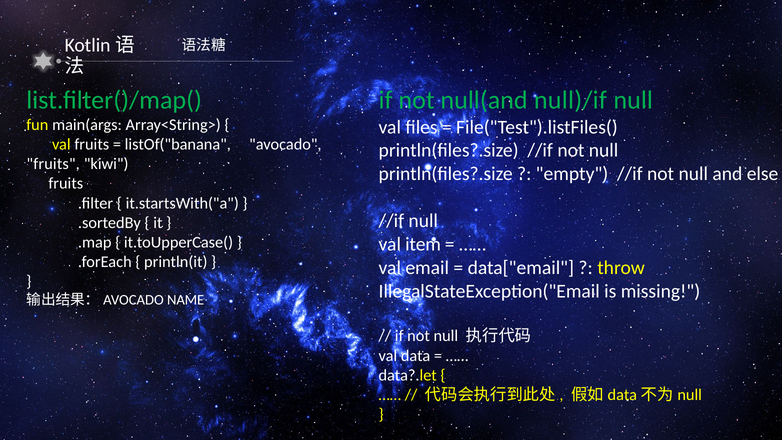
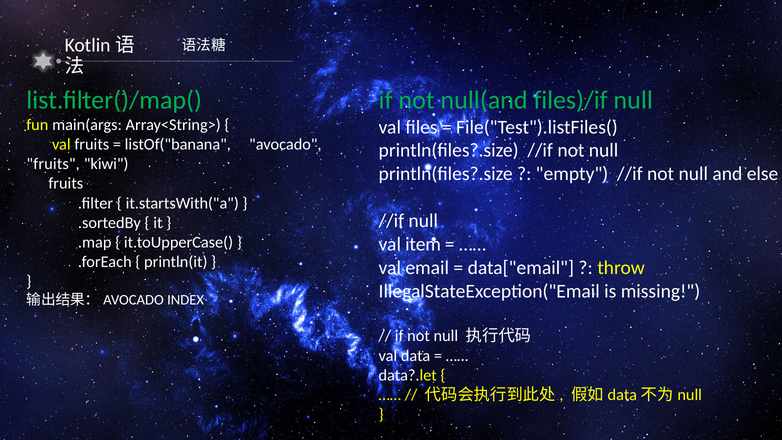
null)/if: null)/if -> files)/if (571, 100)
NAME: NAME -> INDEX (186, 300)
